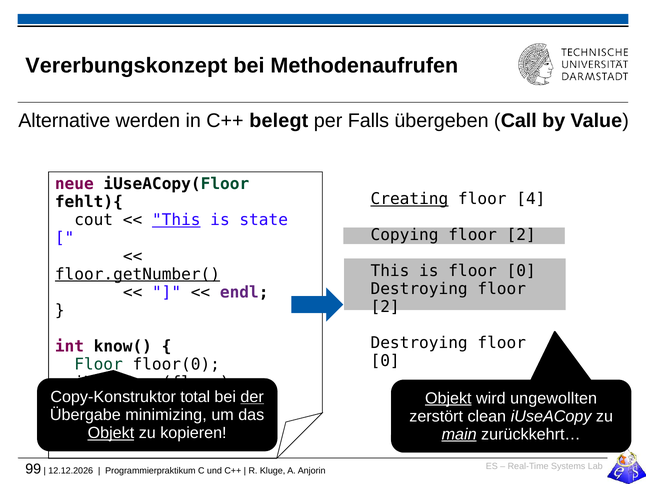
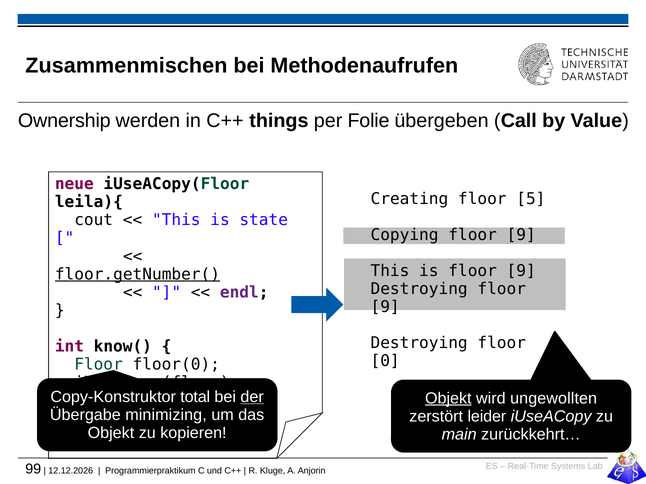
Vererbungskonzept: Vererbungskonzept -> Zusammenmischen (126, 66)
Alternative: Alternative -> Ownership (64, 121)
belegt: belegt -> things (279, 121)
Falls: Falls -> Folie (369, 121)
Creating underline: present -> none (409, 199)
4: 4 -> 5 (531, 199)
fehlt){: fehlt){ -> leila){ (89, 202)
This underline: present -> none (176, 220)
Copying floor 2: 2 -> 9 (521, 235)
is floor 0: 0 -> 9 (521, 271)
2: 2 -> 9 (385, 307)
clean: clean -> leider (487, 417)
Objekt underline: present -> none (111, 433)
main underline: present -> none (459, 435)
